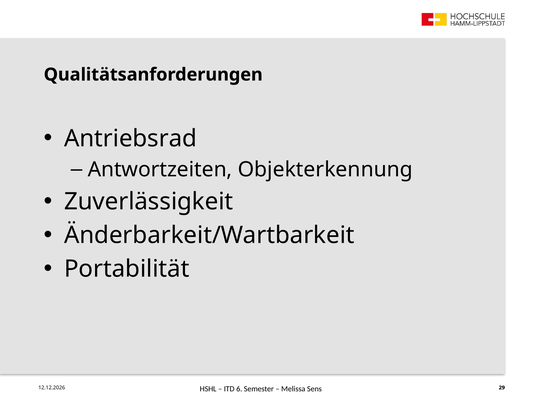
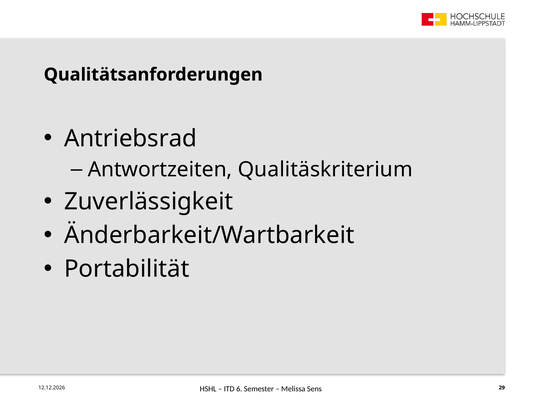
Objekterkennung: Objekterkennung -> Qualitäskriterium (325, 169)
